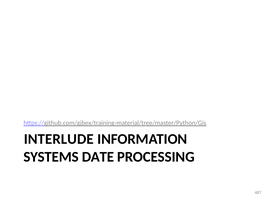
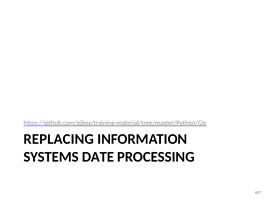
INTERLUDE: INTERLUDE -> REPLACING (59, 139)
